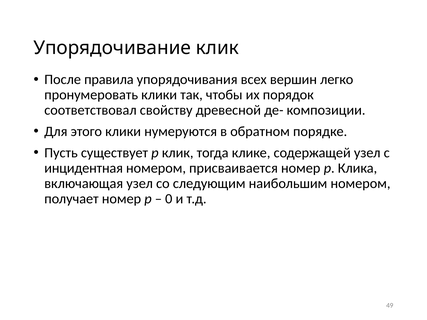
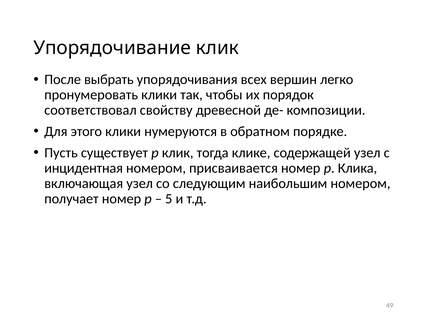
правила: правила -> выбрать (109, 80)
0: 0 -> 5 (169, 199)
